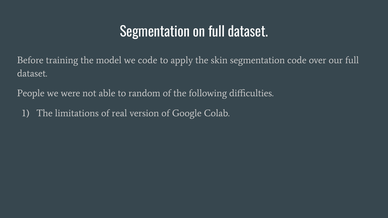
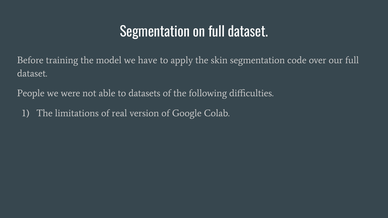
we code: code -> have (148, 60)
random: random -> datasets (144, 93)
